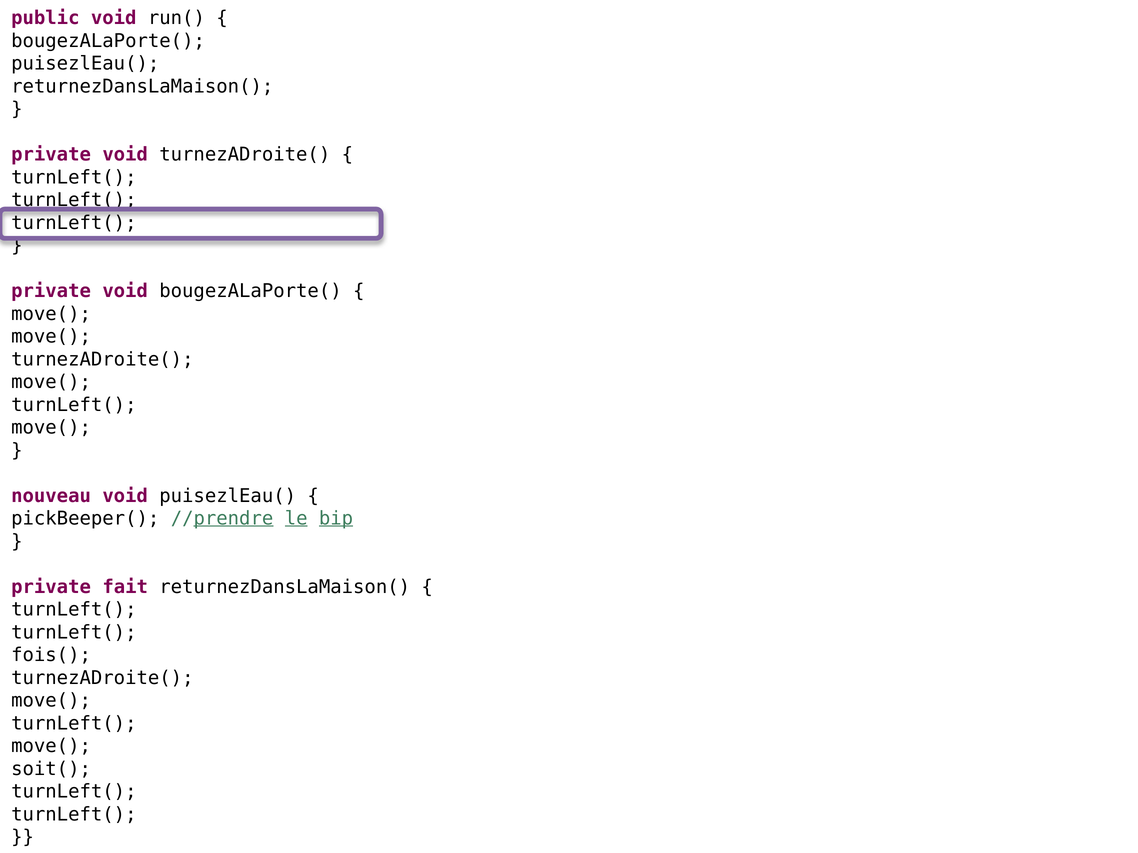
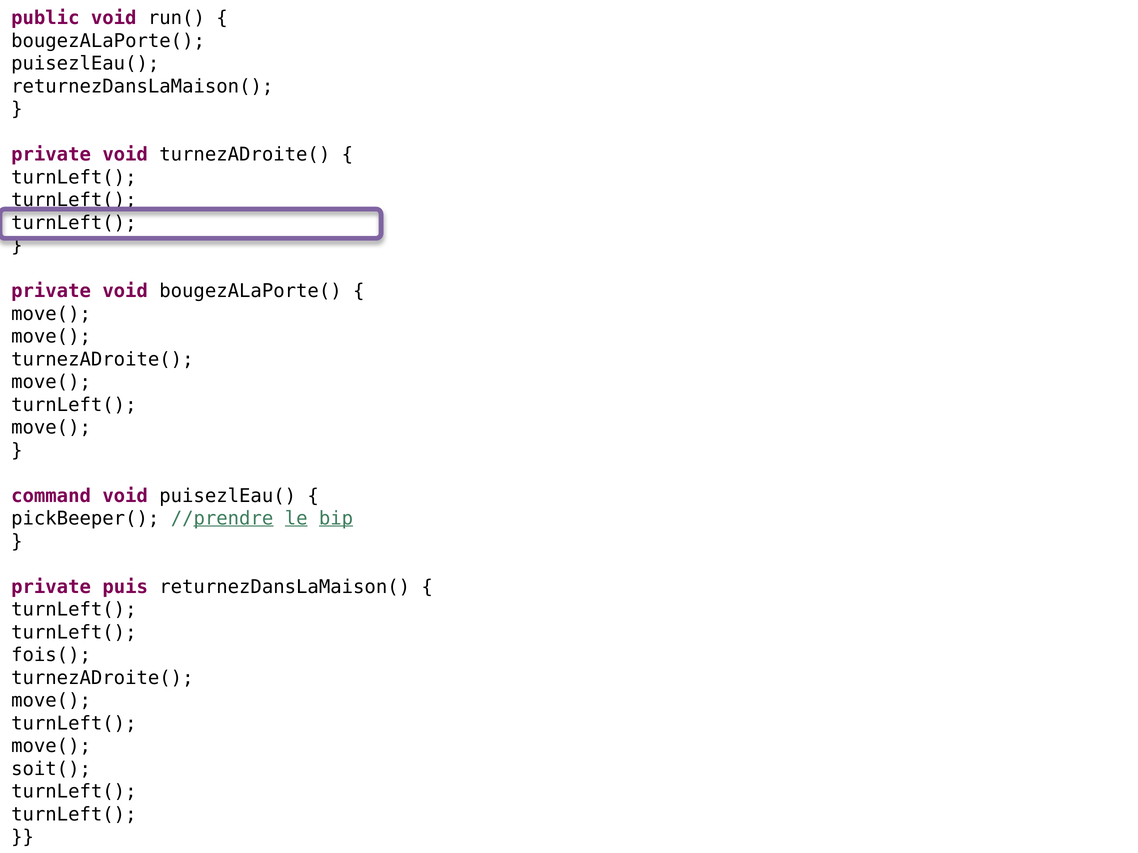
nouveau: nouveau -> command (51, 496)
fait: fait -> puis (125, 587)
